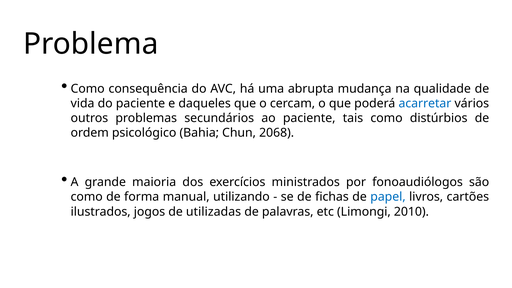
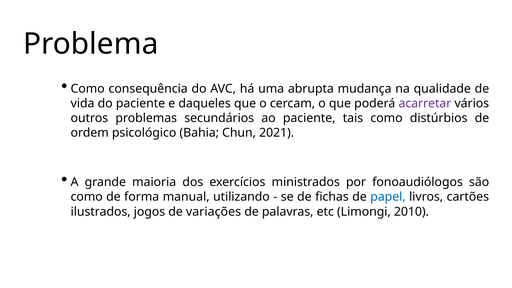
acarretar colour: blue -> purple (425, 103)
2068: 2068 -> 2021 (277, 133)
utilizadas: utilizadas -> variações (214, 212)
